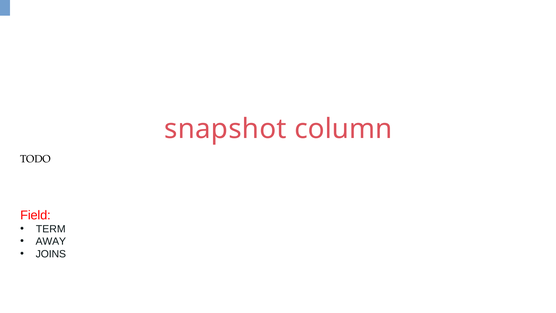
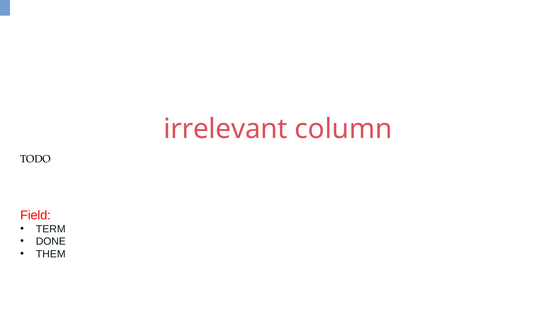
snapshot: snapshot -> irrelevant (226, 129)
AWAY: AWAY -> DONE (51, 241)
JOINS: JOINS -> THEM (51, 254)
